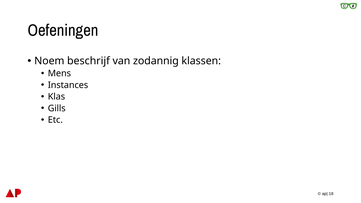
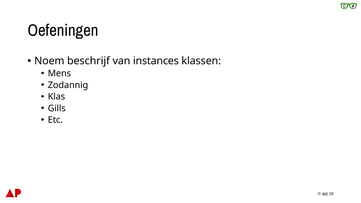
zodannig: zodannig -> instances (156, 61)
Instances: Instances -> Zodannig (68, 85)
